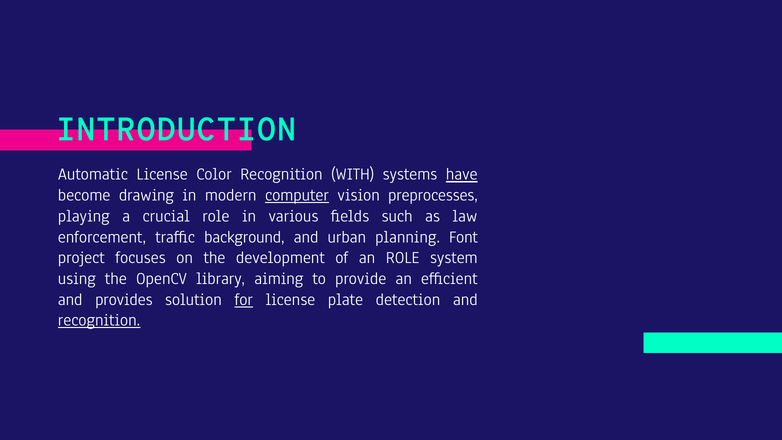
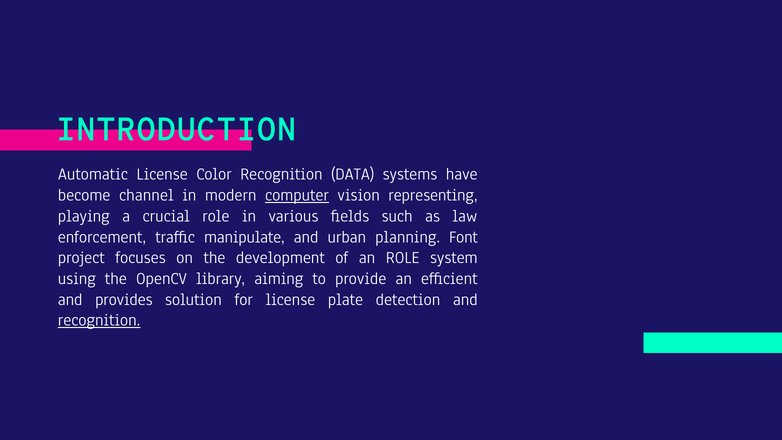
WITH: WITH -> DATA (353, 174)
have underline: present -> none (462, 174)
drawing: drawing -> channel (146, 195)
preprocesses: preprocesses -> representing (433, 195)
background: background -> manipulate (244, 237)
for underline: present -> none (244, 299)
